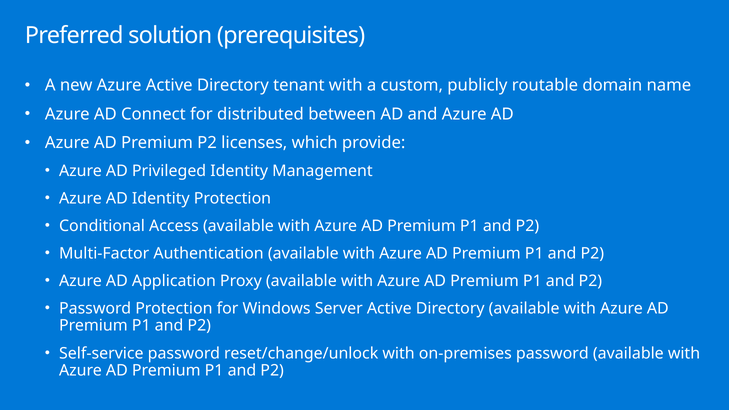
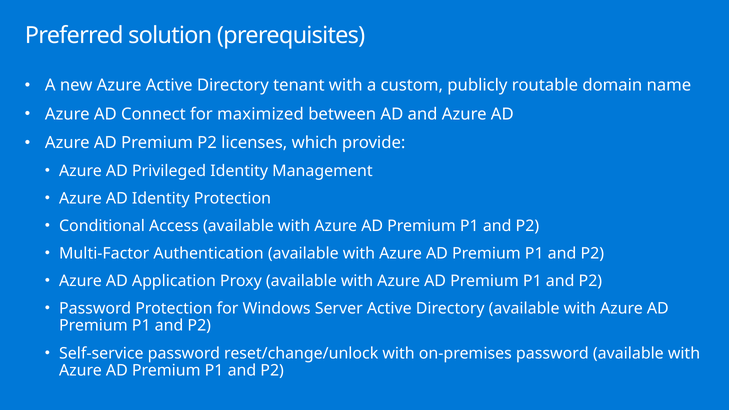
distributed: distributed -> maximized (260, 114)
